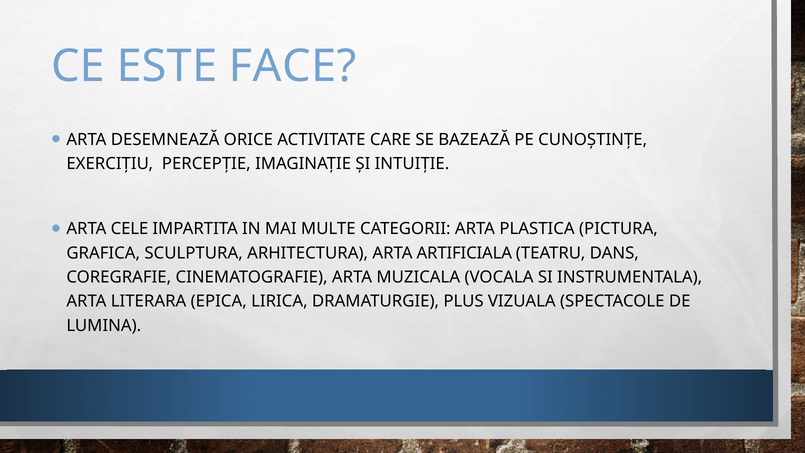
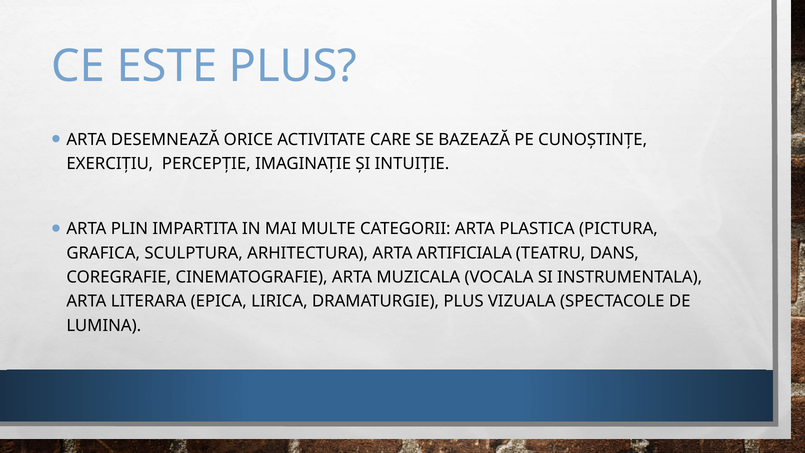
ESTE FACE: FACE -> PLUS (293, 66)
CELE: CELE -> PLIN (129, 229)
